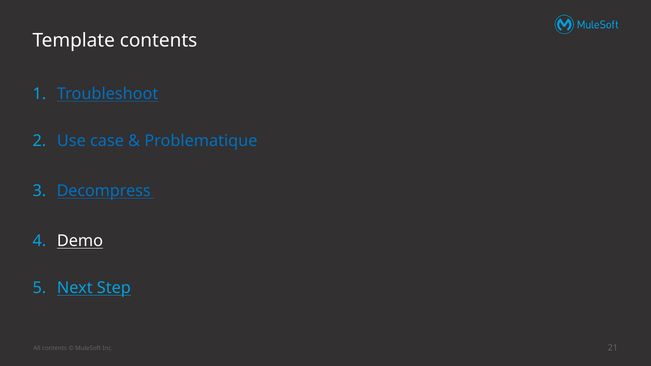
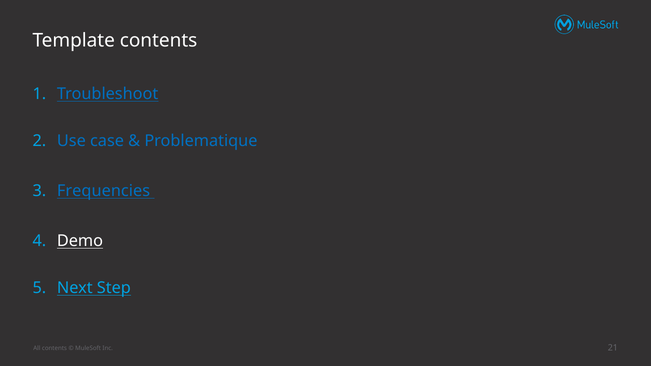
Decompress: Decompress -> Frequencies (104, 191)
